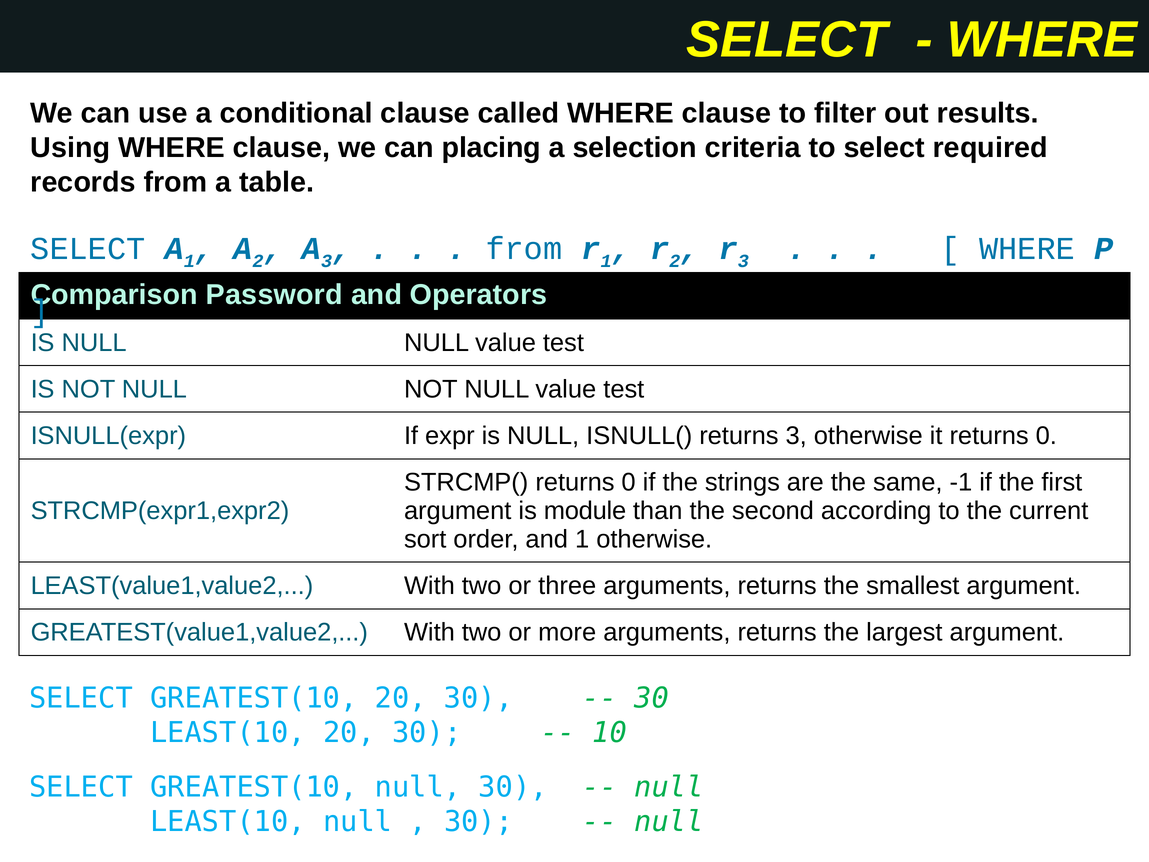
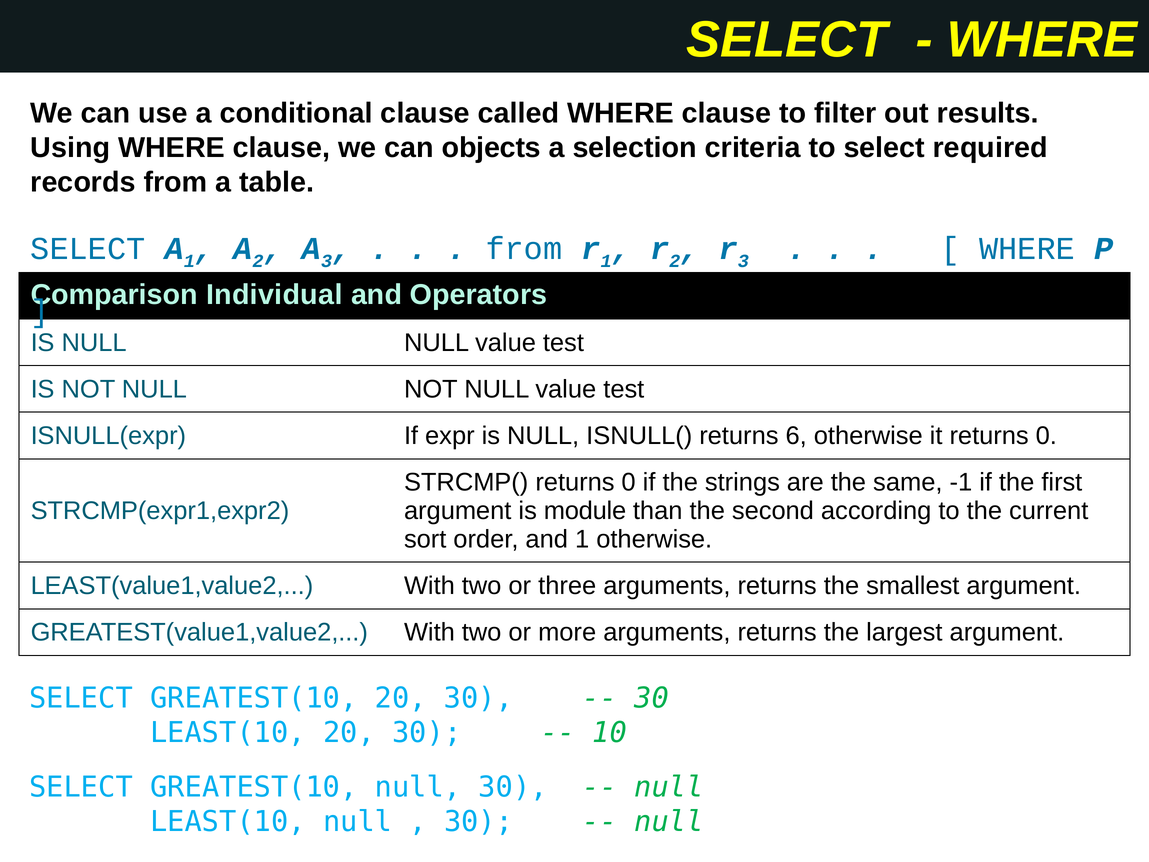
placing: placing -> objects (491, 148)
Password: Password -> Individual (274, 295)
returns 3: 3 -> 6 (796, 436)
